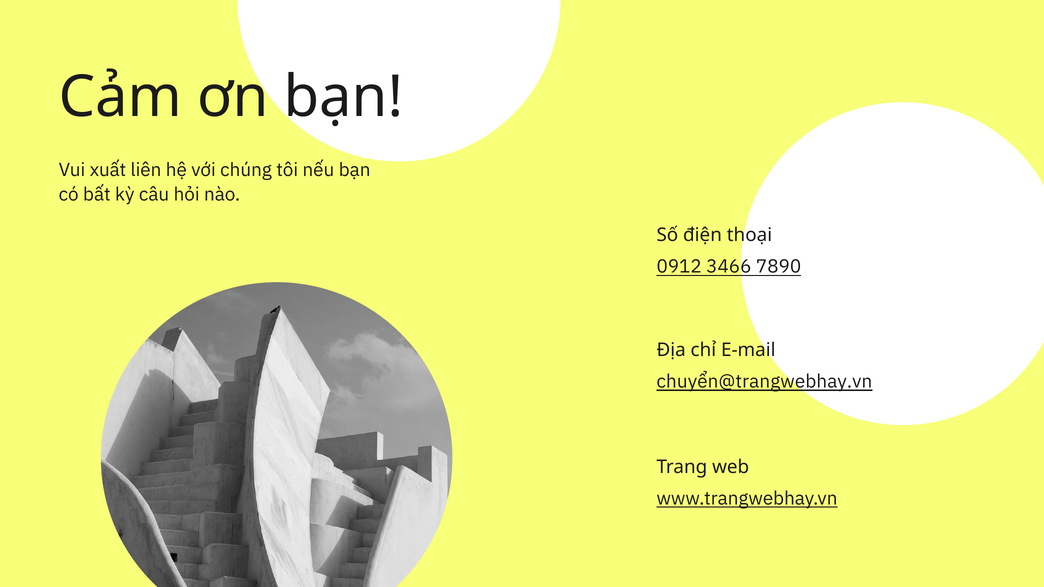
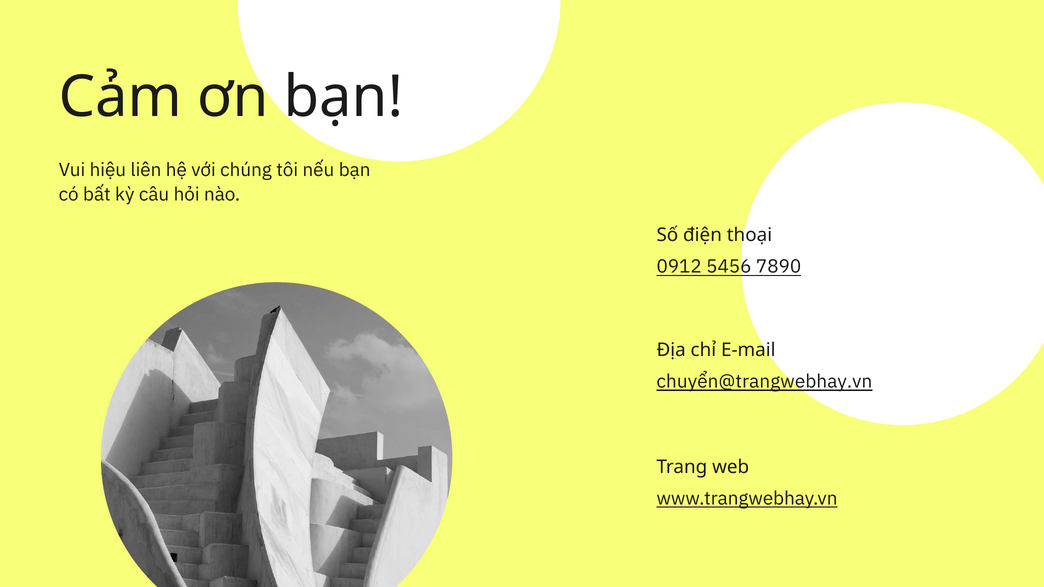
xuất: xuất -> hiệu (108, 170)
3466: 3466 -> 5456 (729, 267)
